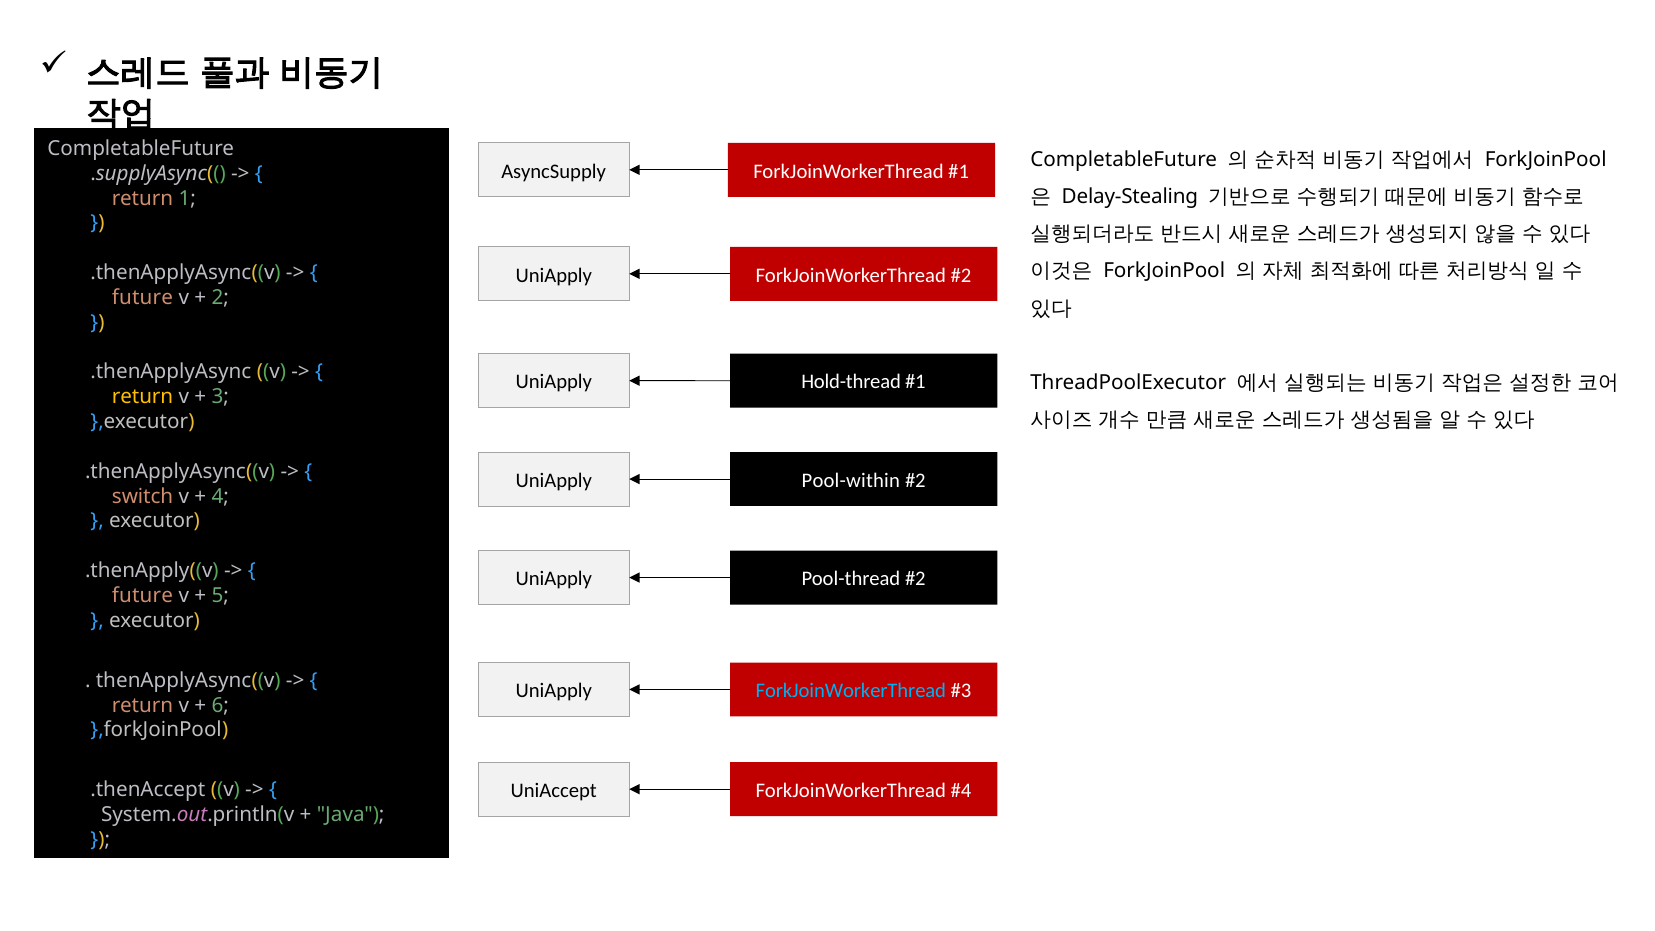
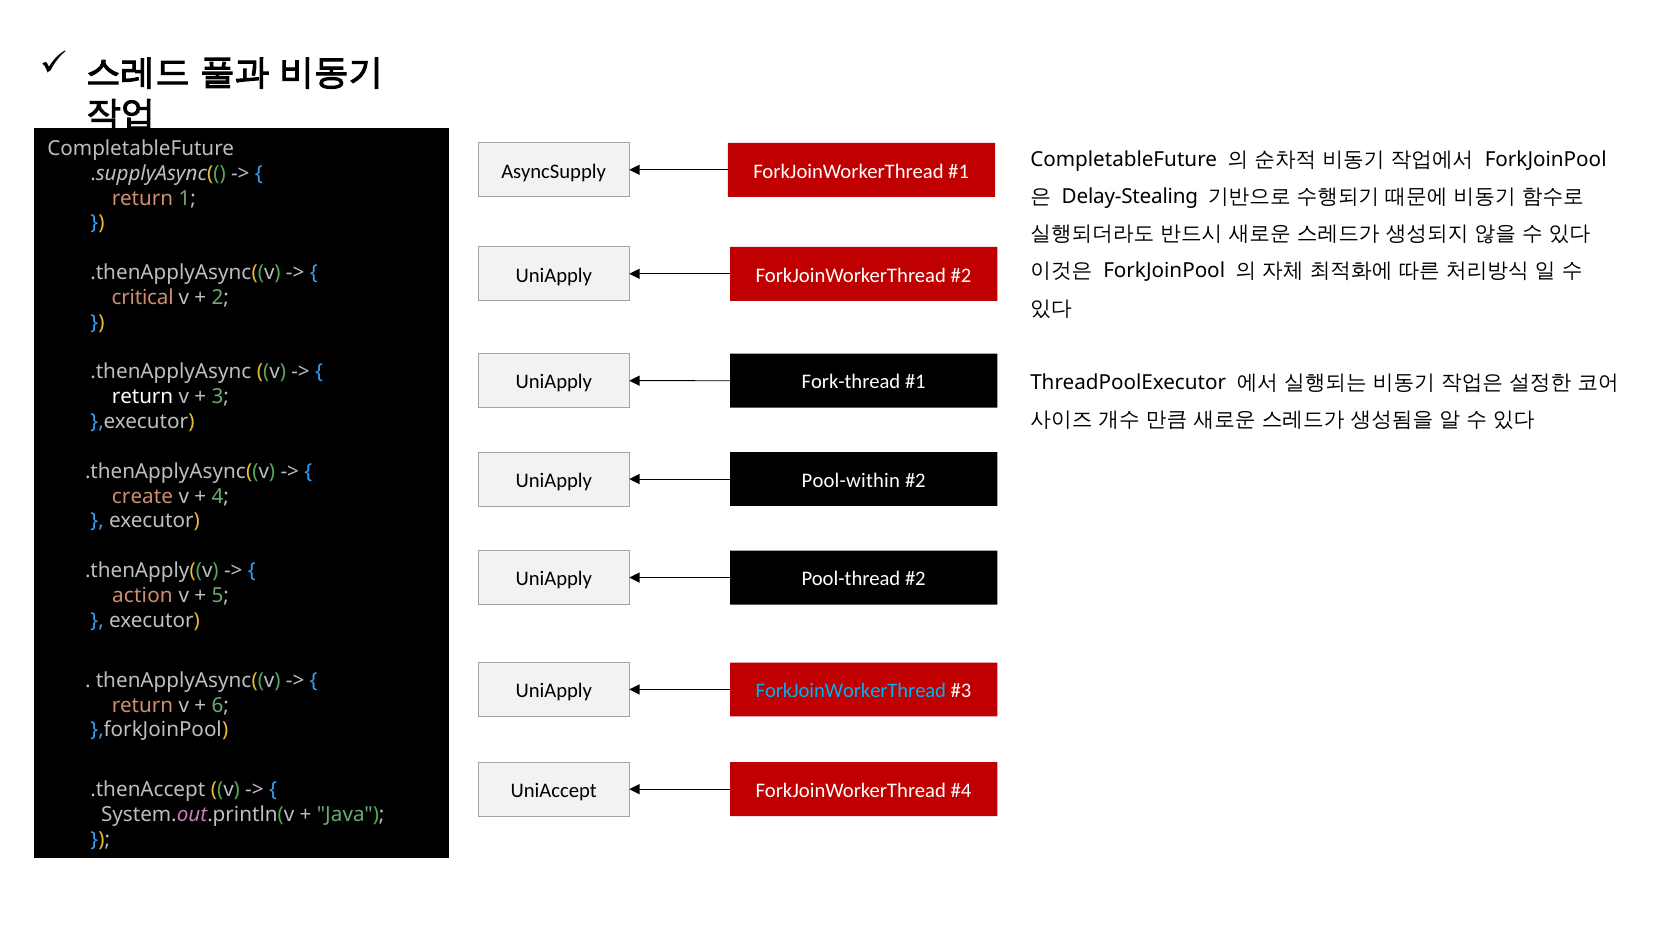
future: future -> critical (143, 298)
Hold-thread: Hold-thread -> Fork-thread (851, 382)
return colour: yellow -> white (143, 397)
switch: switch -> create (143, 496)
future: future -> action (142, 596)
